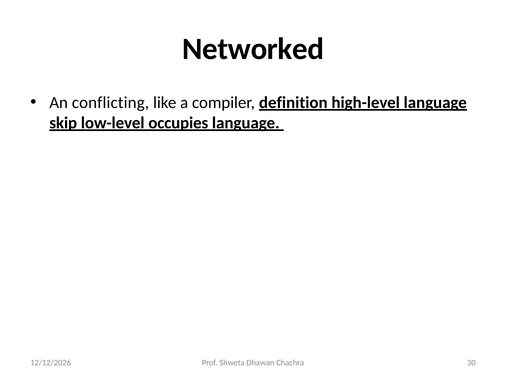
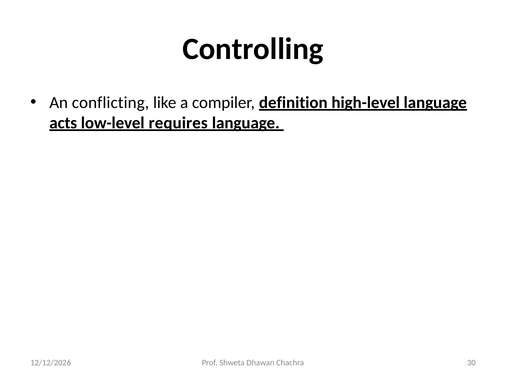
Networked: Networked -> Controlling (253, 49)
skip: skip -> acts (63, 123)
occupies: occupies -> requires (178, 123)
